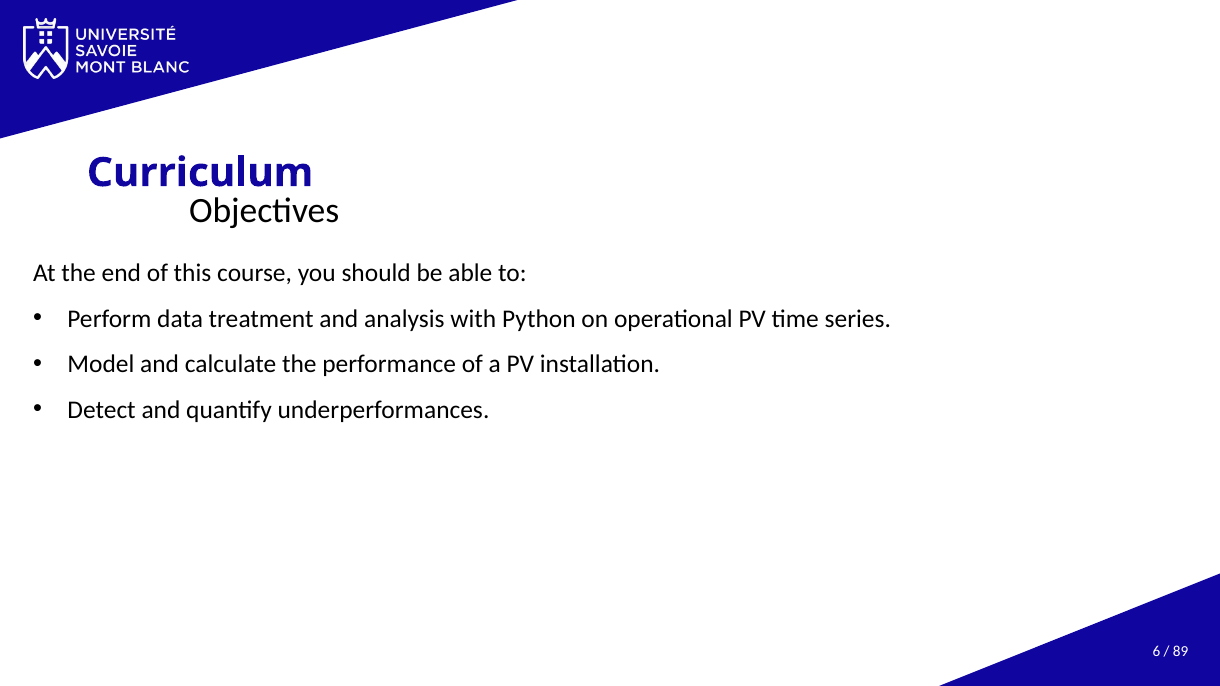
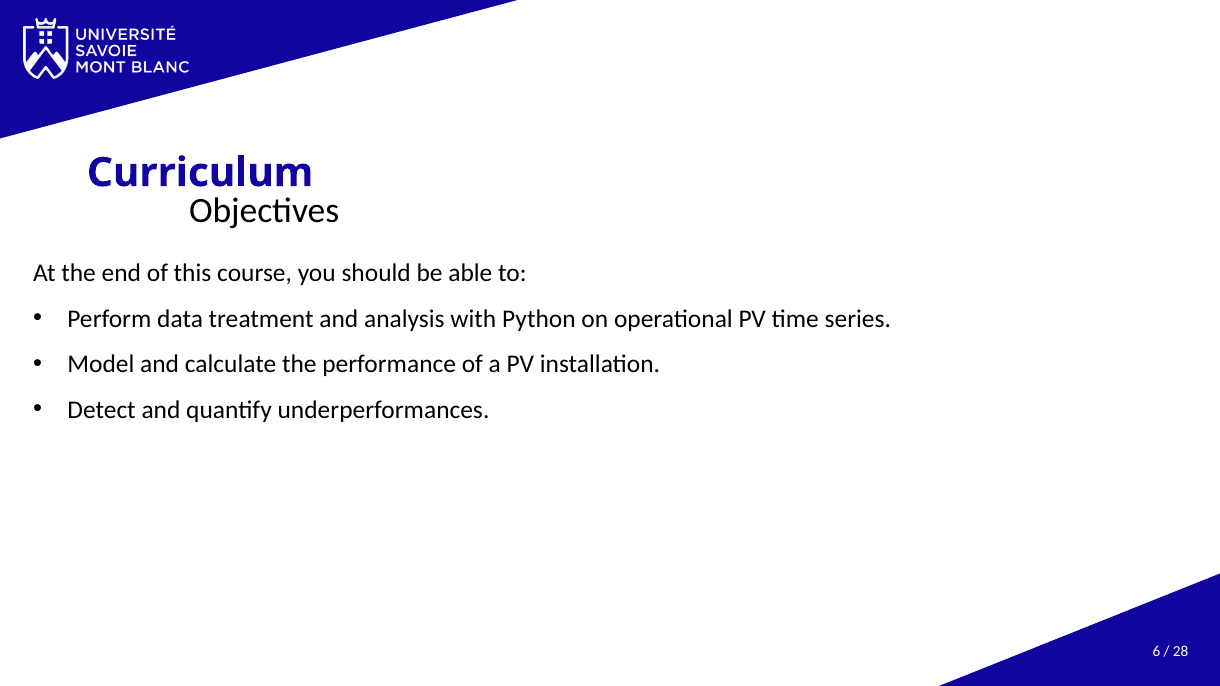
89: 89 -> 28 (1181, 652)
